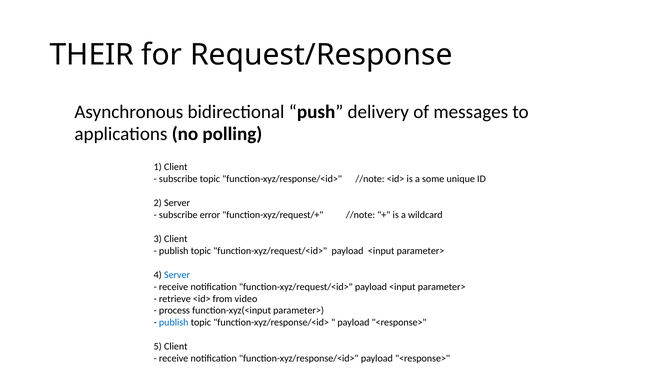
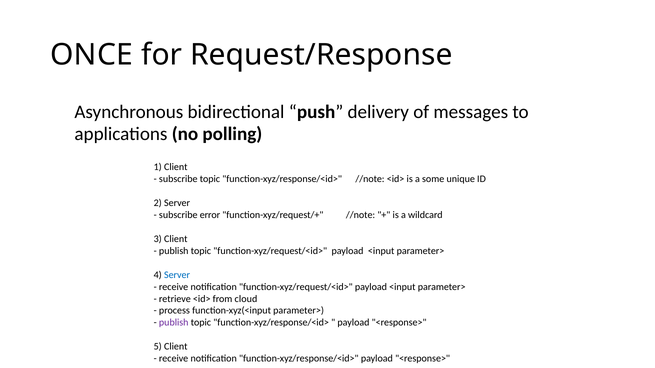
THEIR: THEIR -> ONCE (92, 55)
video: video -> cloud (246, 299)
publish colour: blue -> purple (174, 323)
